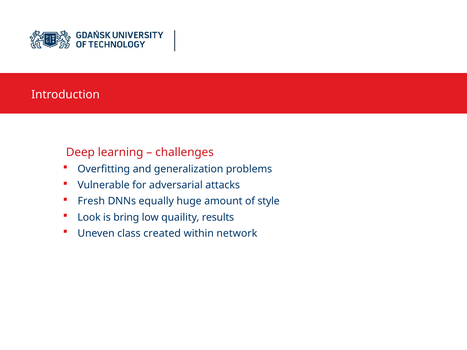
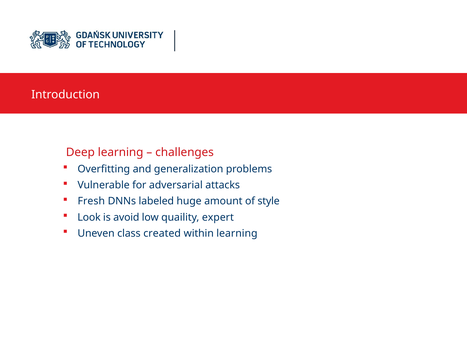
equally: equally -> labeled (156, 201)
bring: bring -> avoid (126, 217)
results: results -> expert (218, 217)
within network: network -> learning (237, 233)
